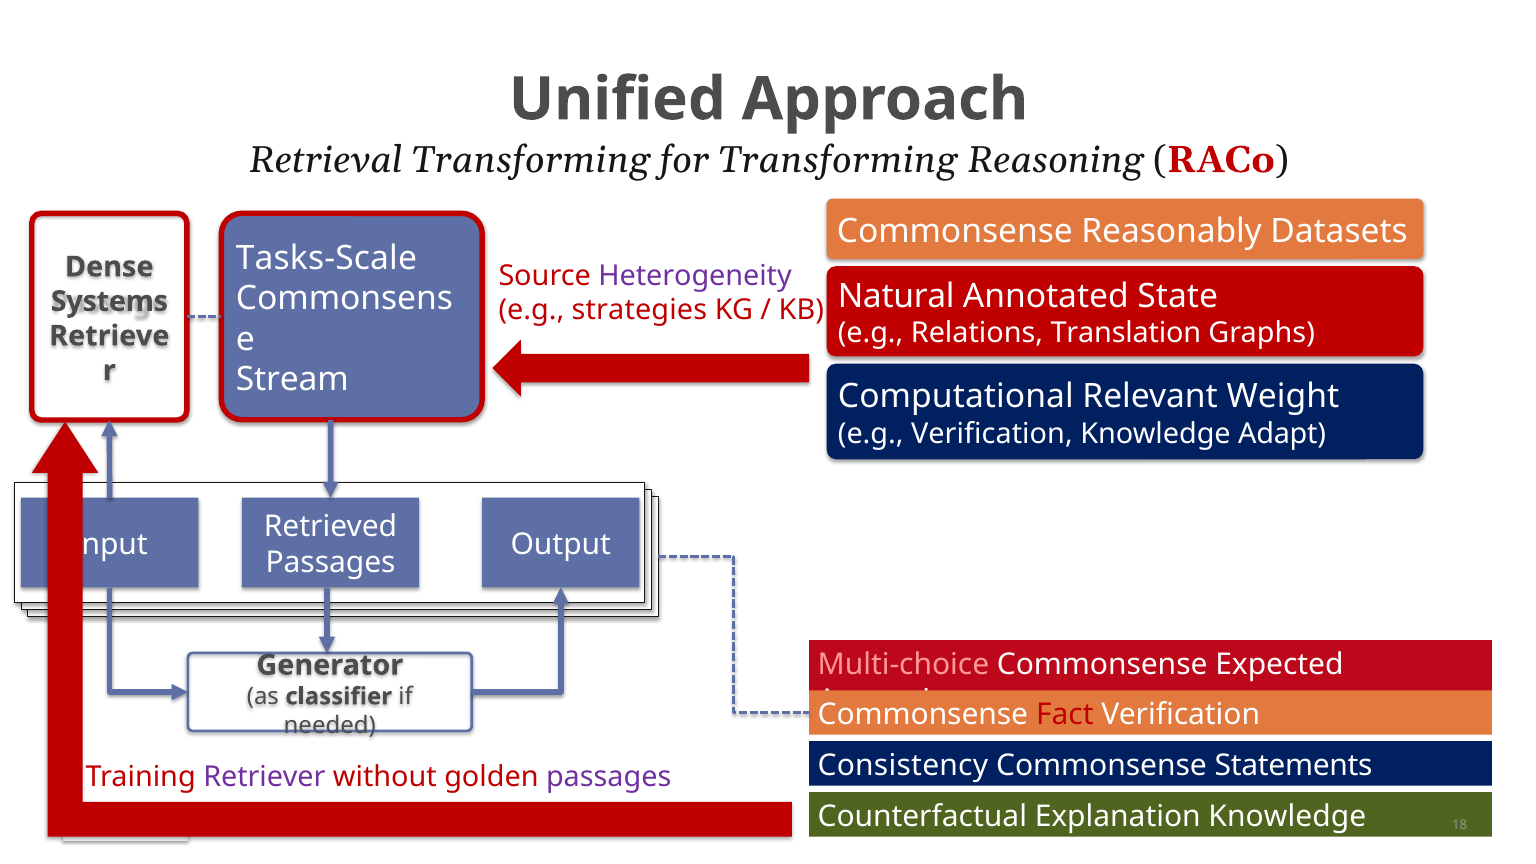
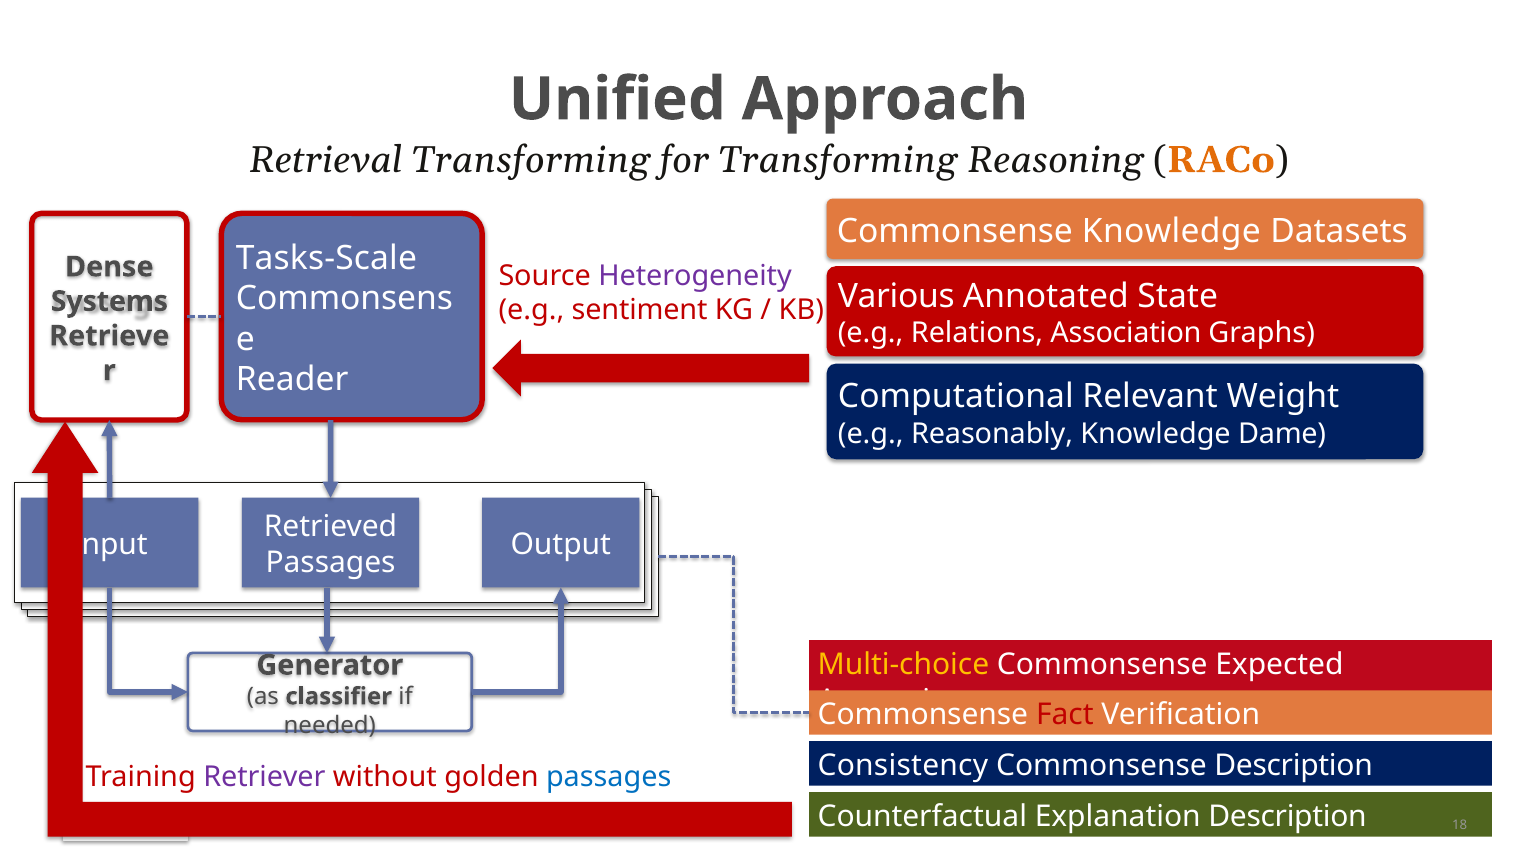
RACo colour: red -> orange (1221, 160)
Commonsense Reasonably: Reasonably -> Knowledge (1171, 231)
Natural: Natural -> Various (896, 296)
strategies: strategies -> sentiment (640, 310)
Translation: Translation -> Association (1126, 333)
Stream: Stream -> Reader (292, 379)
e.g Verification: Verification -> Reasonably (992, 434)
Adapt: Adapt -> Dame (1282, 434)
Multi-choice colour: pink -> yellow (903, 664)
Commonsense Statements: Statements -> Description (1294, 766)
passages colour: purple -> blue (609, 777)
Explanation Knowledge: Knowledge -> Description (1288, 816)
